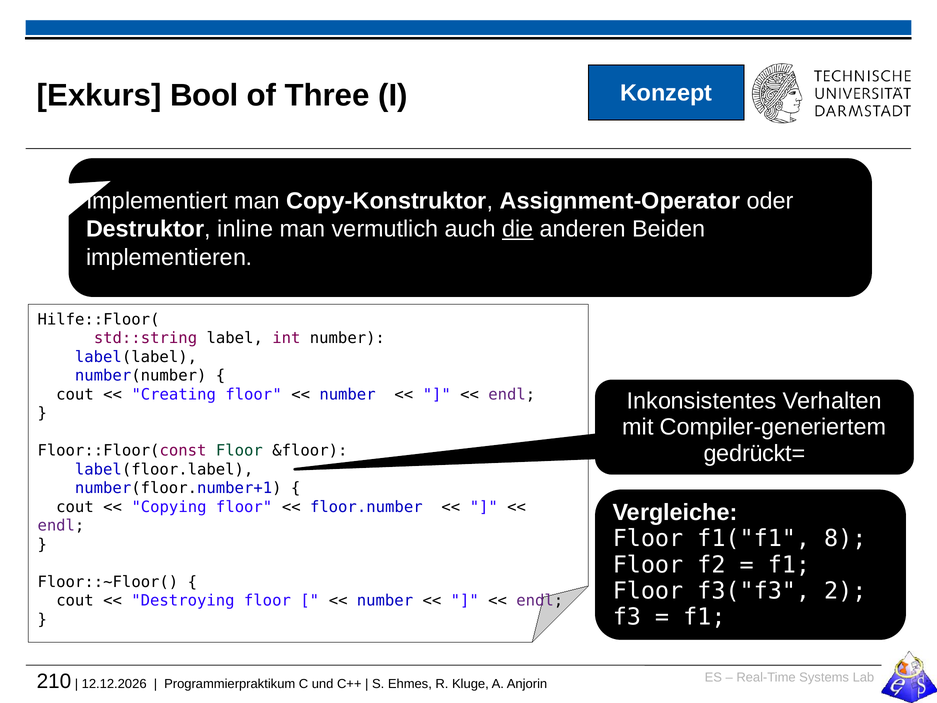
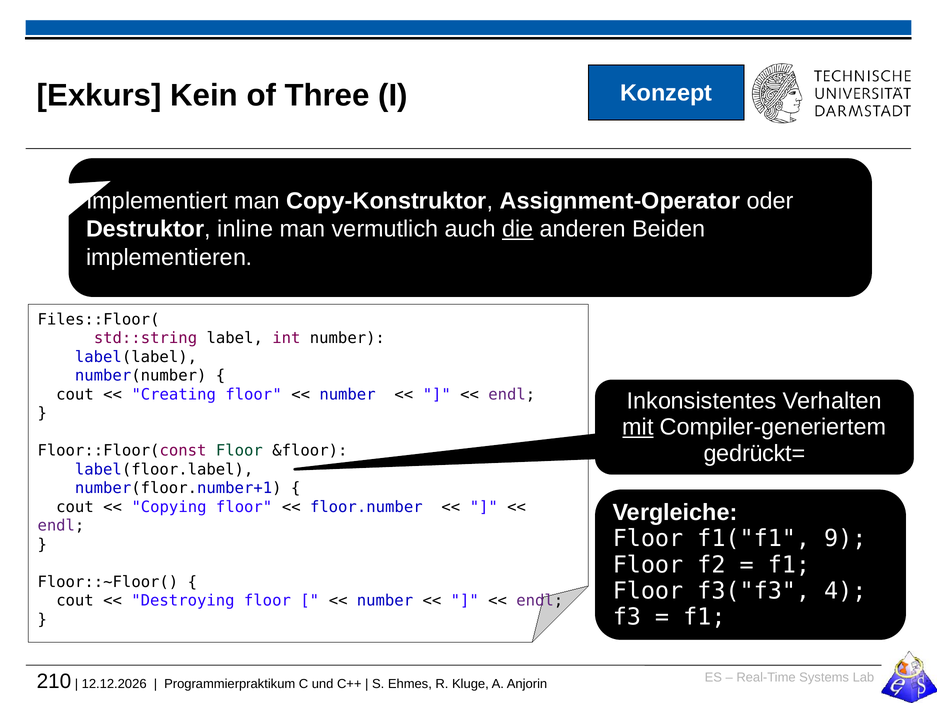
Bool: Bool -> Kein (204, 95)
Hilfe::Floor(: Hilfe::Floor( -> Files::Floor( (99, 319)
mit underline: none -> present (638, 427)
8: 8 -> 9 (845, 538)
2: 2 -> 4 (845, 591)
